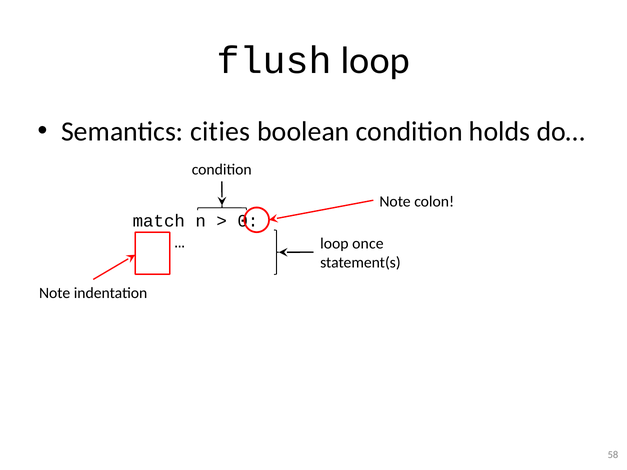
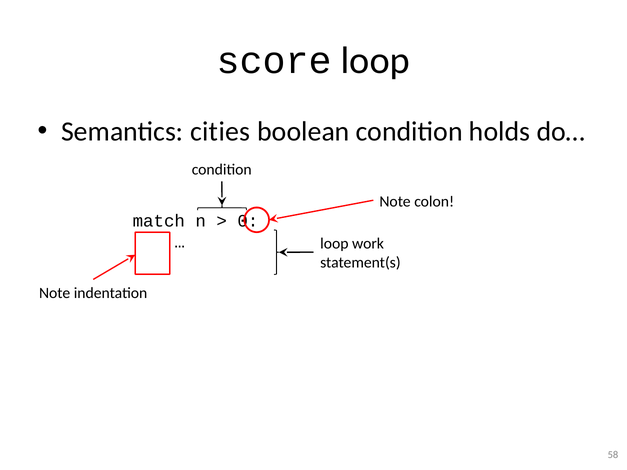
flush: flush -> score (274, 61)
once: once -> work (368, 244)
